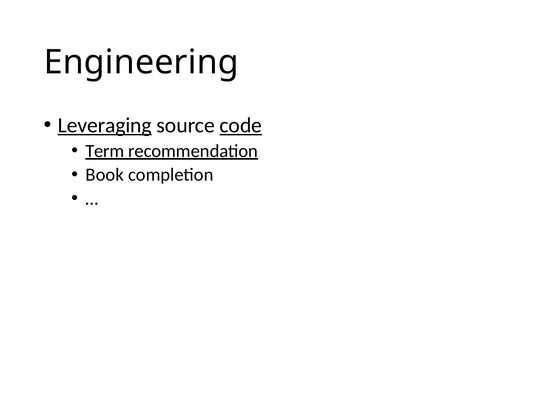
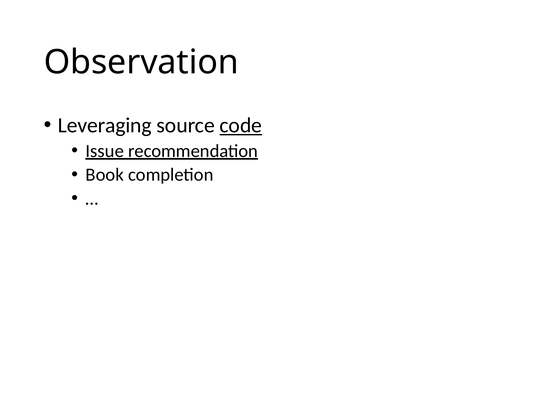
Engineering: Engineering -> Observation (141, 62)
Leveraging underline: present -> none (105, 125)
Term: Term -> Issue (105, 151)
